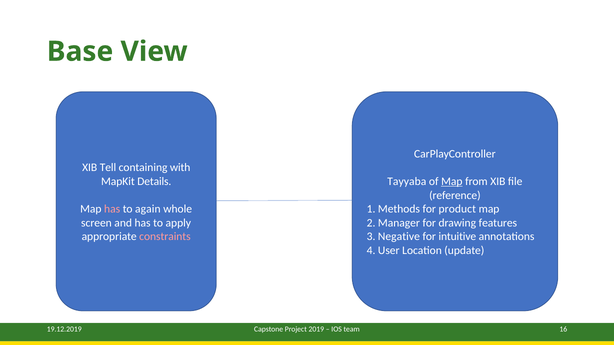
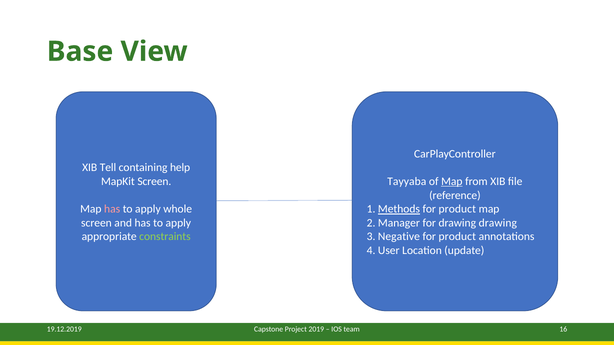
with: with -> help (180, 168)
MapKit Details: Details -> Screen (154, 182)
again: again -> apply (148, 209)
Methods underline: none -> present (399, 209)
drawing features: features -> drawing (498, 223)
constraints colour: pink -> light green (165, 237)
intuitive: intuitive -> product (457, 237)
